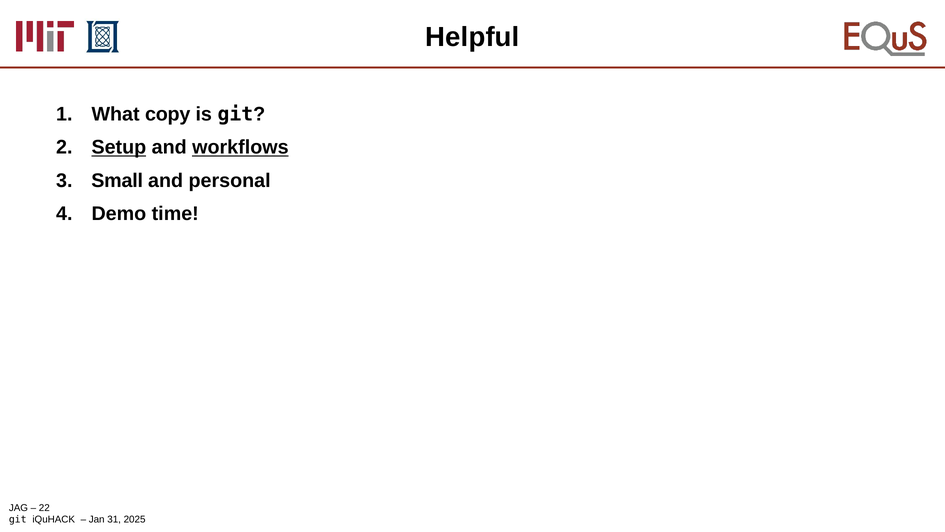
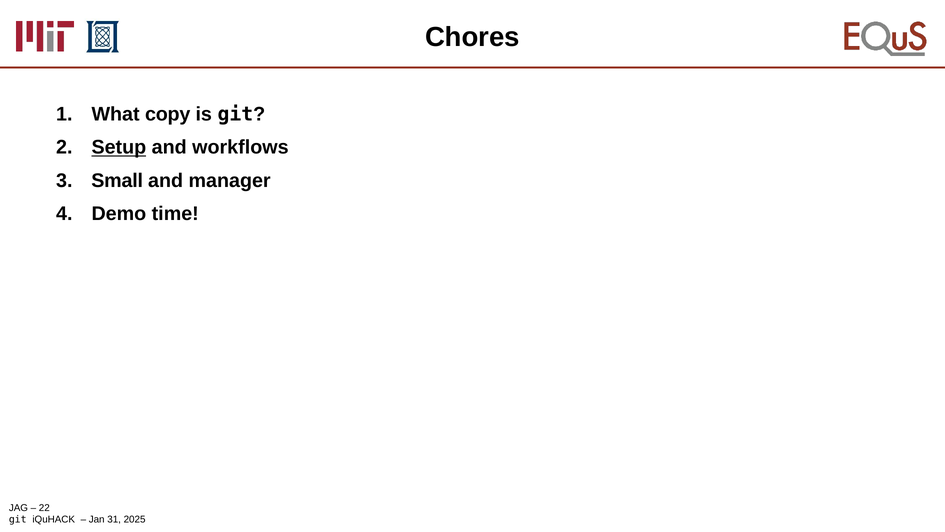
Helpful: Helpful -> Chores (472, 37)
workflows underline: present -> none (240, 147)
personal: personal -> manager (230, 180)
